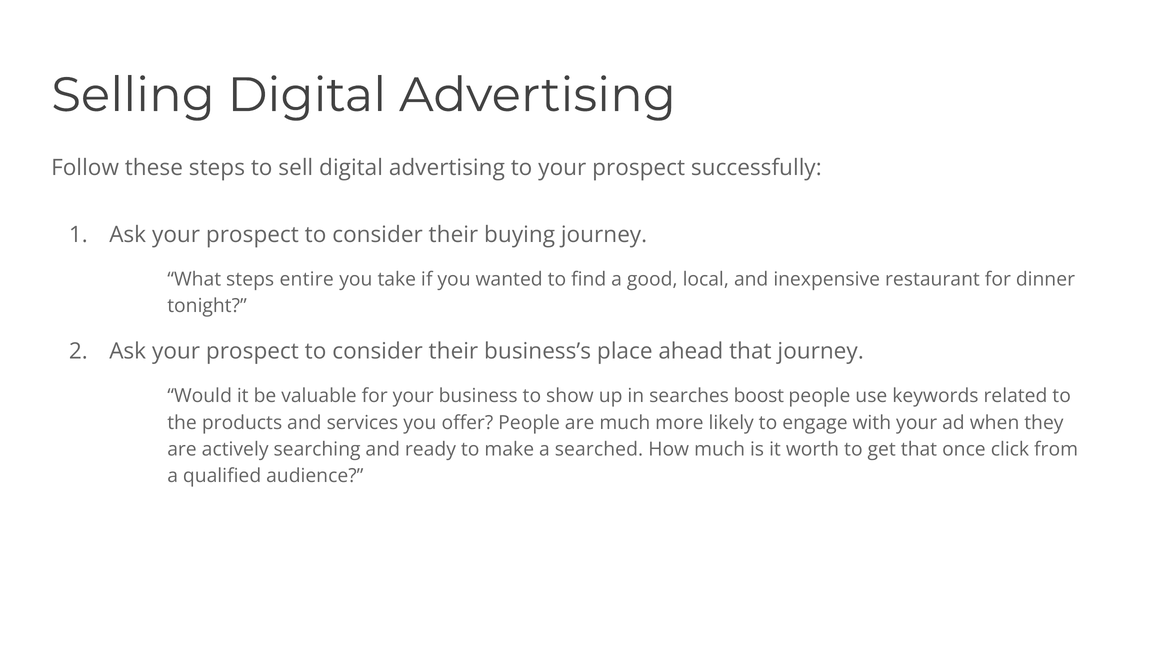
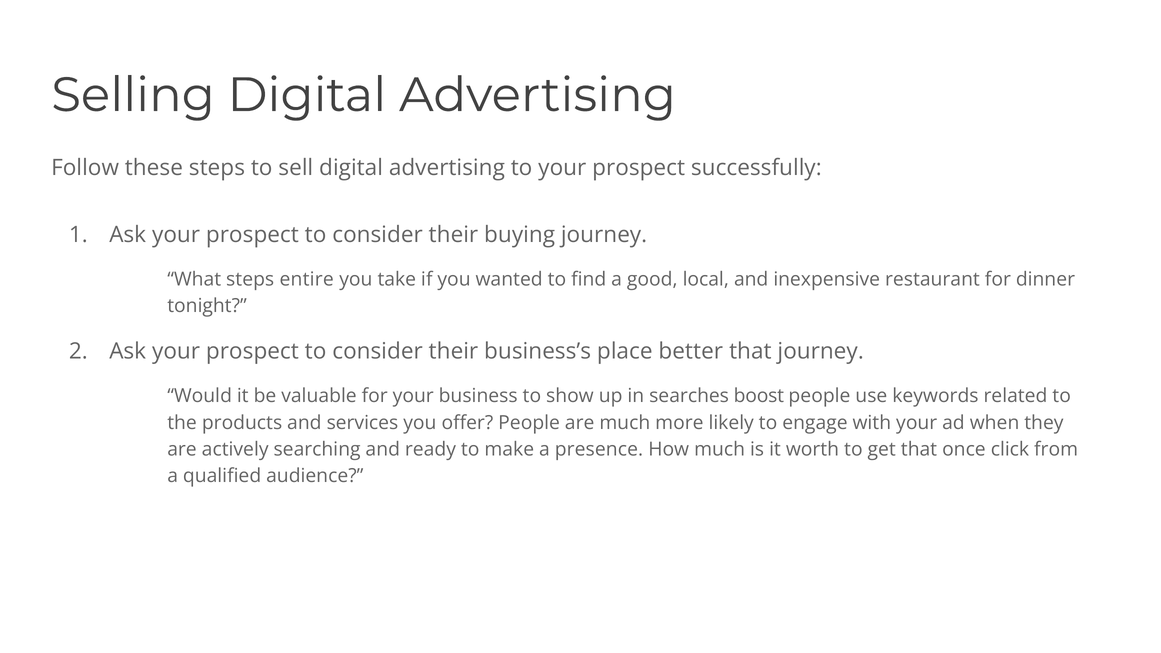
ahead: ahead -> better (691, 351)
searched: searched -> presence (599, 449)
